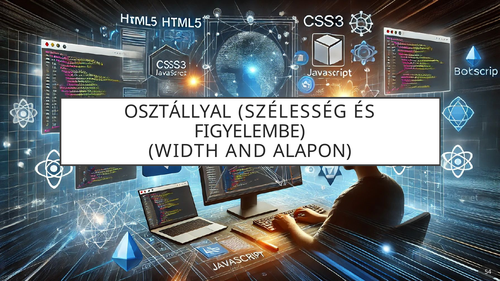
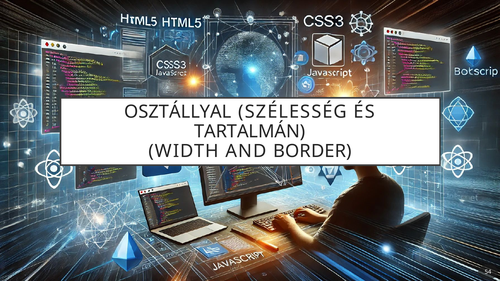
FIGYELEMBE: FIGYELEMBE -> TARTALMÁN (250, 132)
ALAPON: ALAPON -> BORDER (312, 151)
